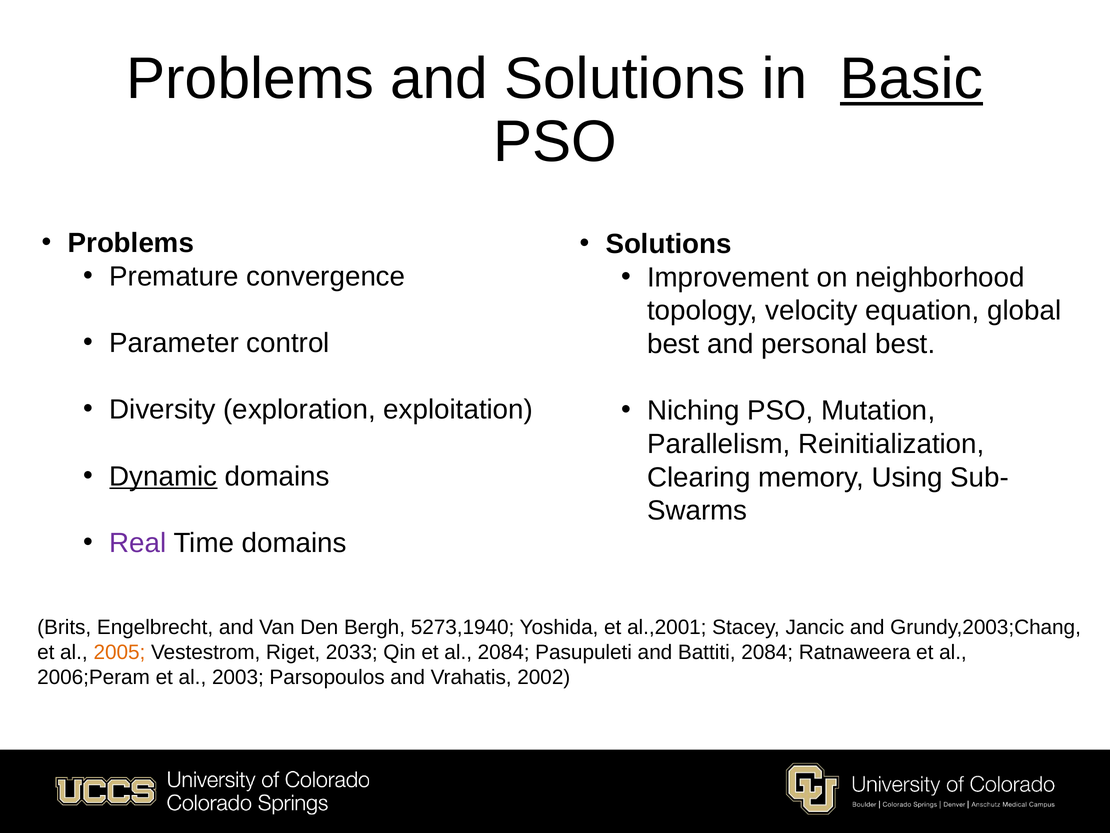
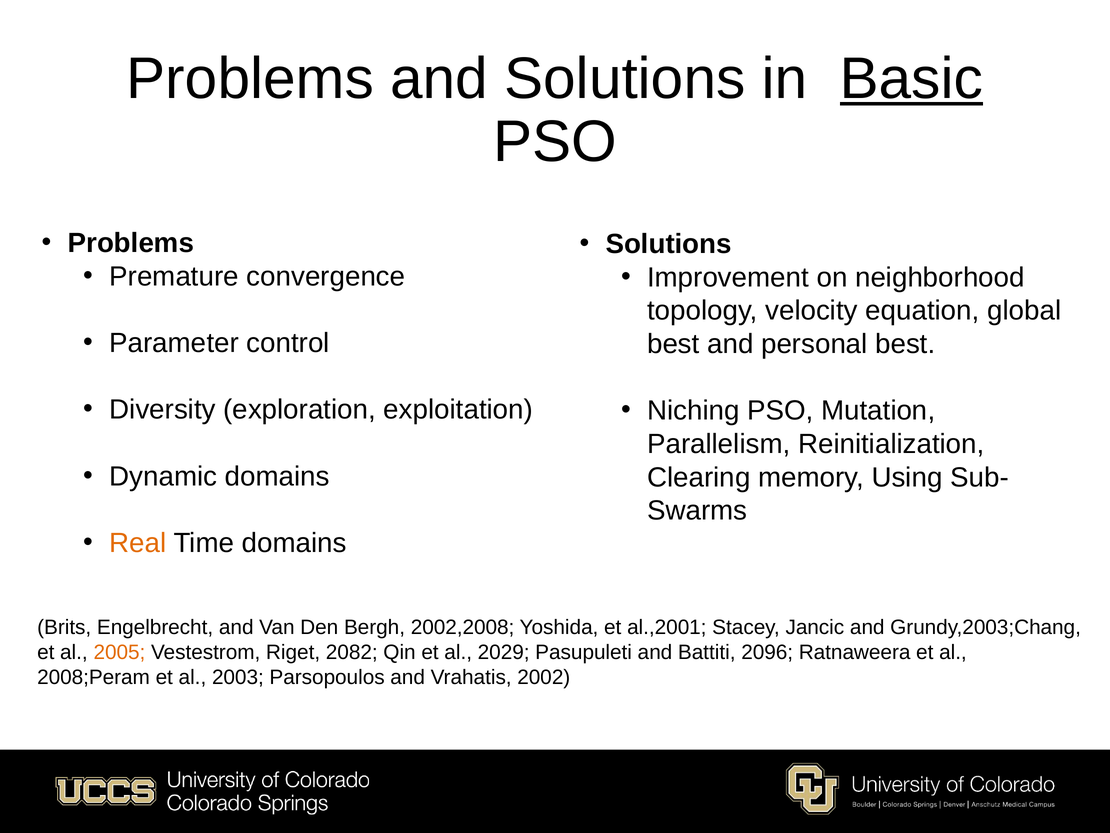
Dynamic underline: present -> none (163, 476)
Real colour: purple -> orange (138, 543)
5273,1940: 5273,1940 -> 2002,2008 (463, 627)
2033: 2033 -> 2082 (352, 652)
al 2084: 2084 -> 2029 (504, 652)
Battiti 2084: 2084 -> 2096 (767, 652)
2006;Peram: 2006;Peram -> 2008;Peram (94, 677)
